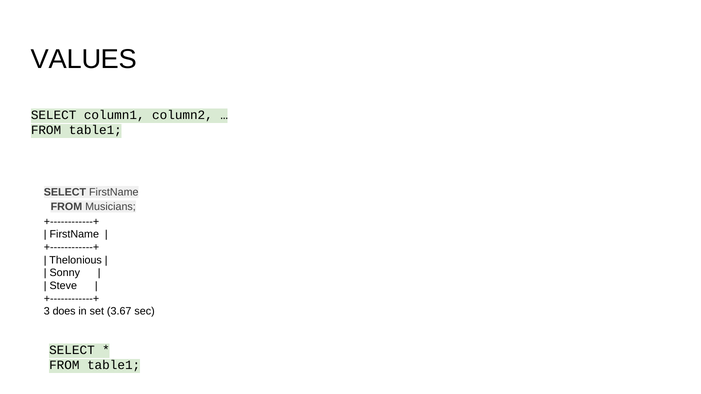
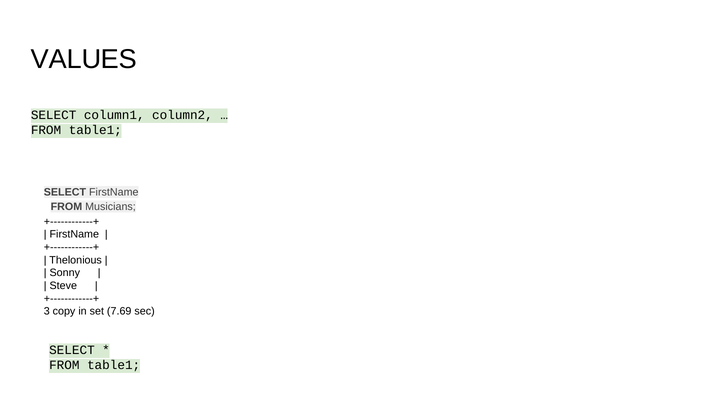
does: does -> copy (64, 312)
3.67: 3.67 -> 7.69 (119, 312)
